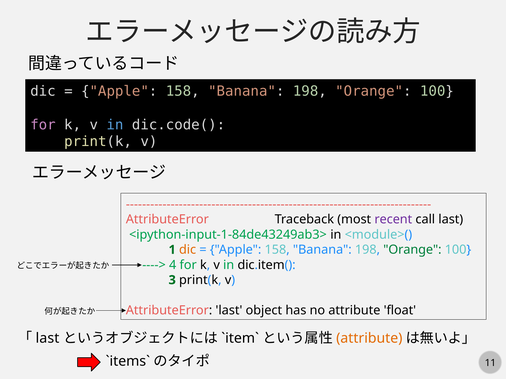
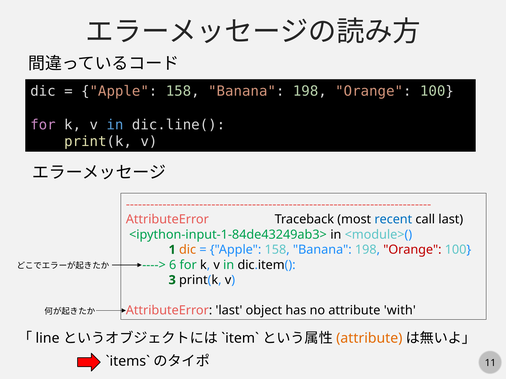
dic.code(: dic.code( -> dic.line( (179, 125)
recent colour: purple -> blue (393, 220)
Orange colour: green -> red (412, 250)
4: 4 -> 6 (173, 265)
float: float -> with (400, 311)
last: last -> line (48, 339)
